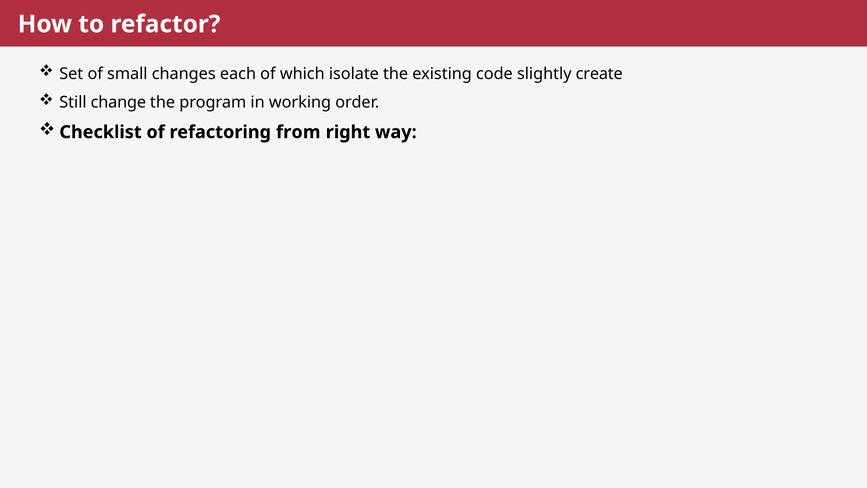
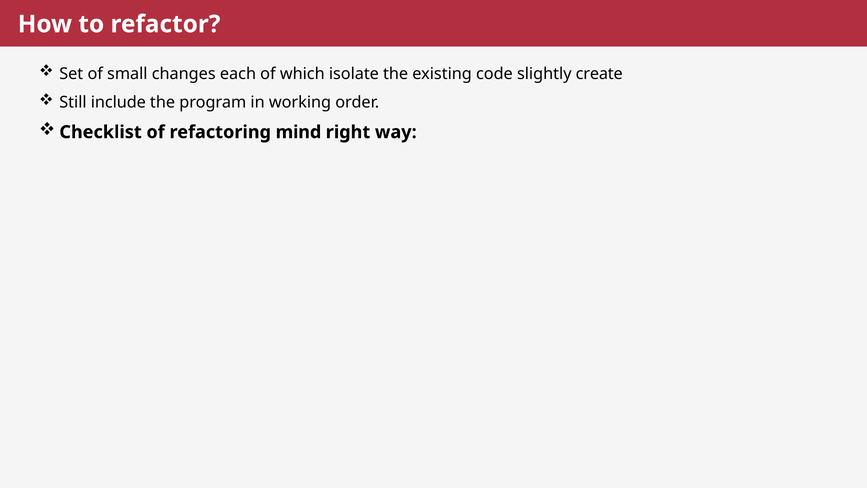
change: change -> include (118, 102)
from: from -> mind (298, 132)
